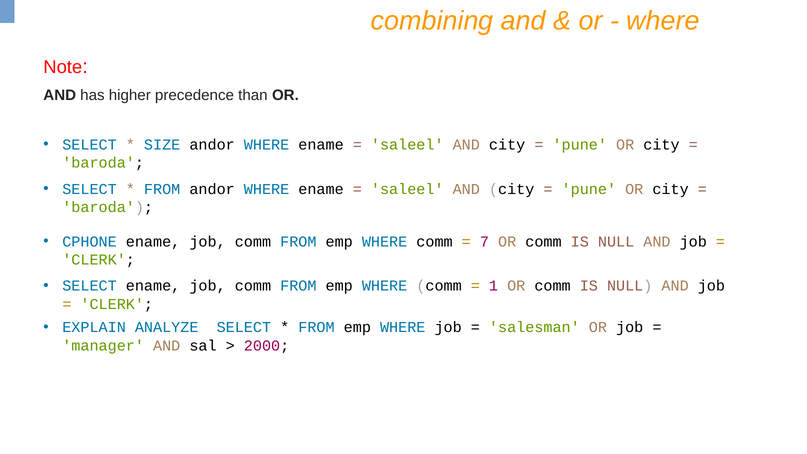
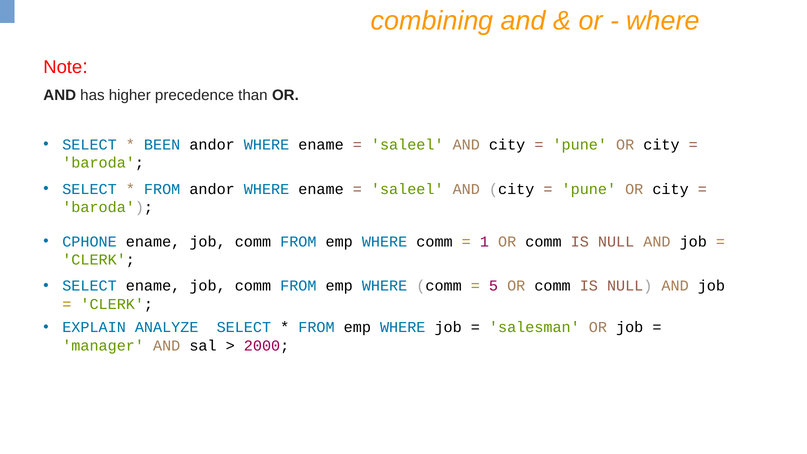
SIZE: SIZE -> BEEN (162, 145)
7: 7 -> 1 (484, 242)
1: 1 -> 5 (494, 286)
